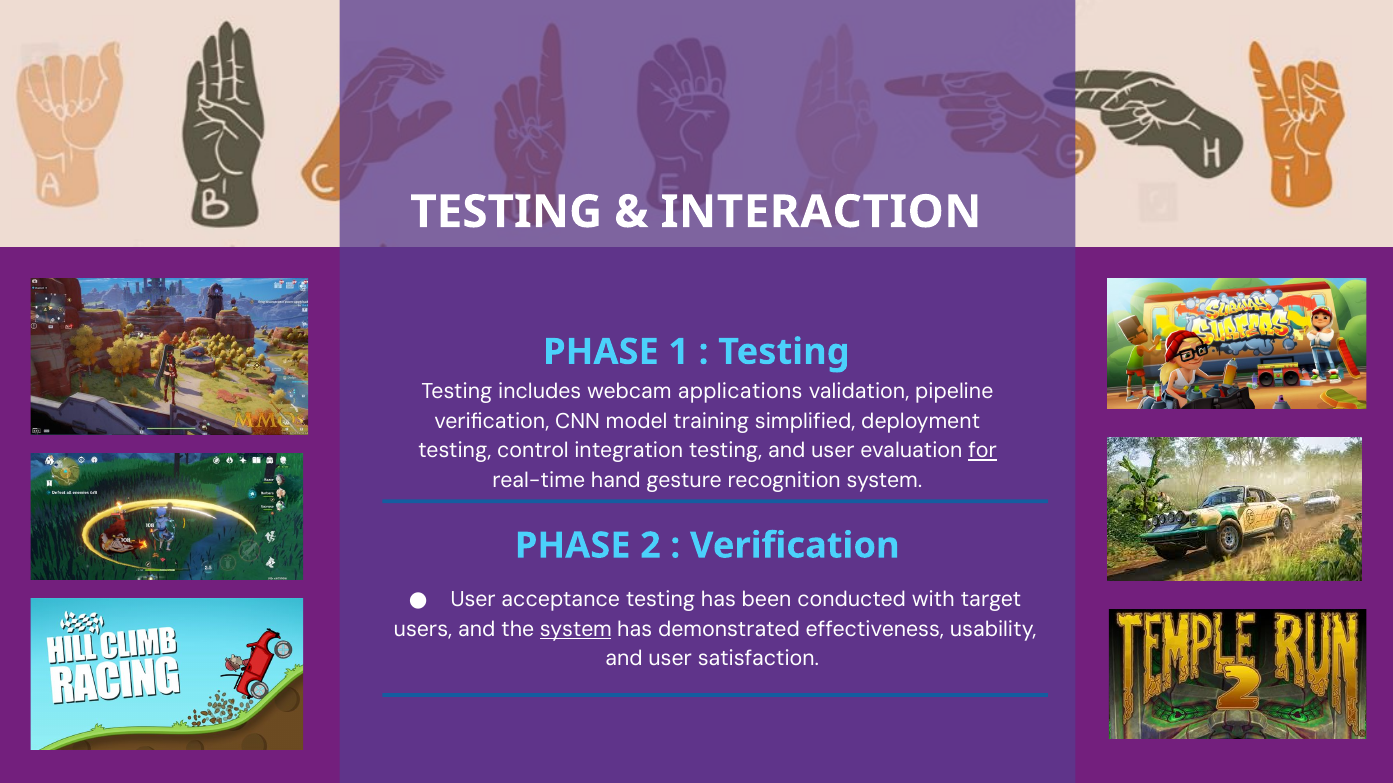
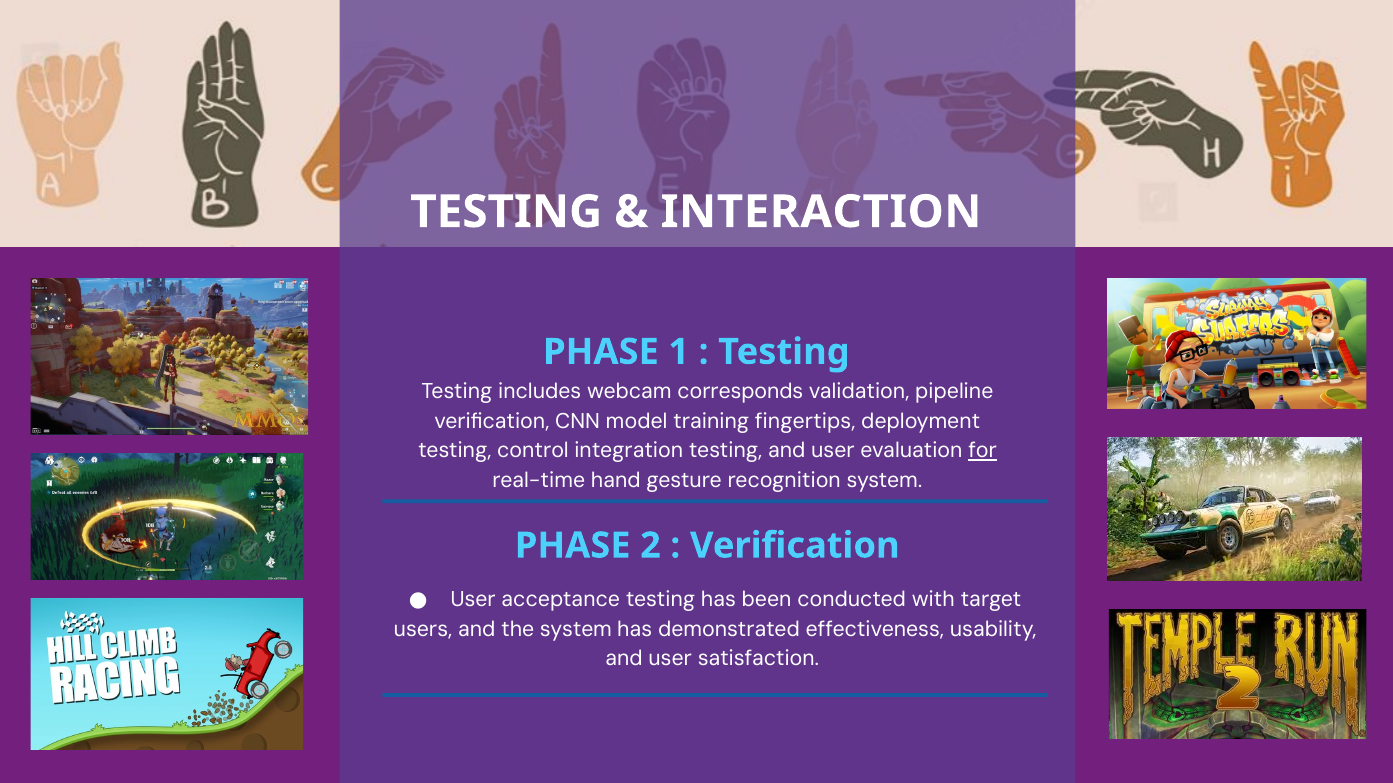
applications: applications -> corresponds (740, 392)
simplified: simplified -> fingertips (805, 421)
system underline: present -> none (576, 630)
